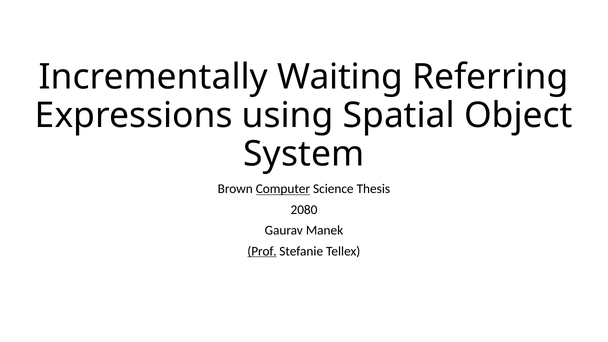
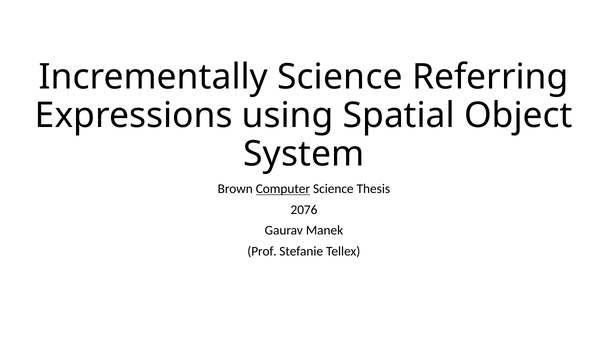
Incrementally Waiting: Waiting -> Science (340, 77)
2080: 2080 -> 2076 (304, 210)
Prof underline: present -> none (262, 251)
